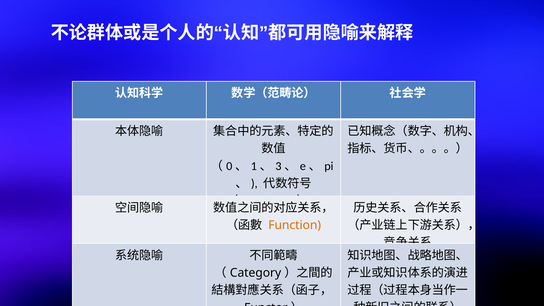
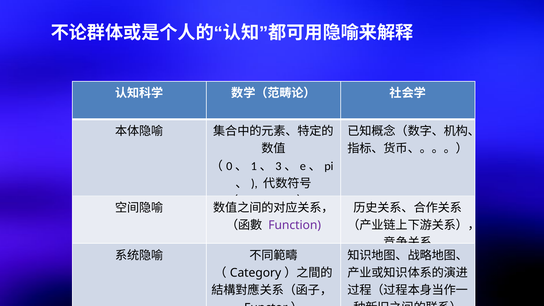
Function colour: orange -> purple (295, 225)
